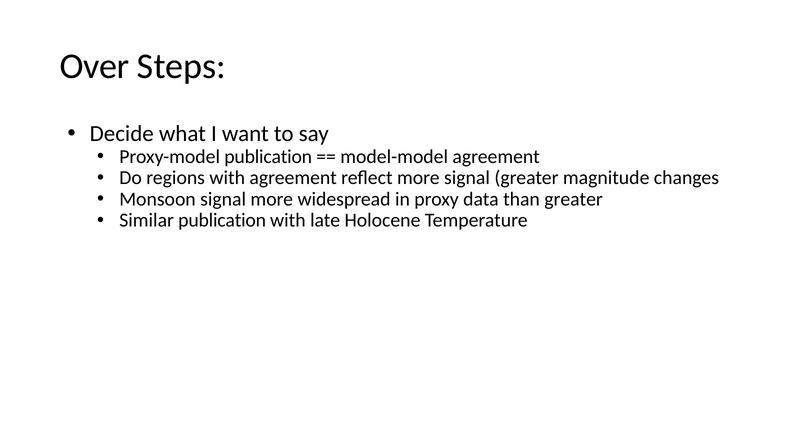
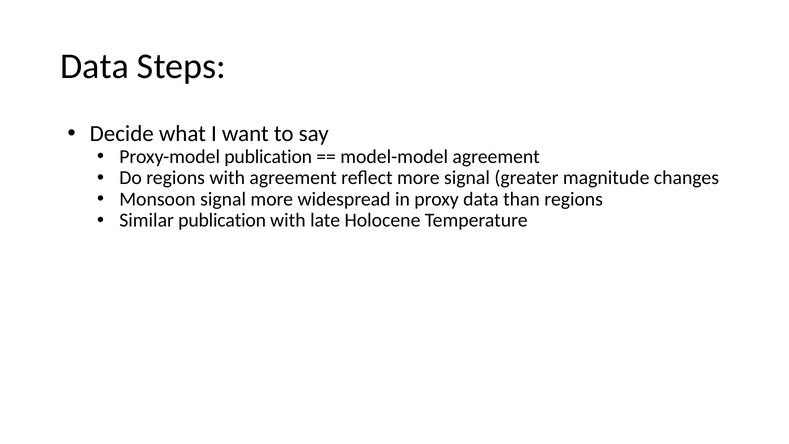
Over: Over -> Data (94, 66)
than greater: greater -> regions (574, 199)
